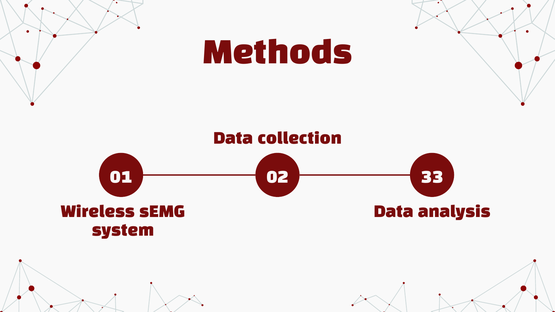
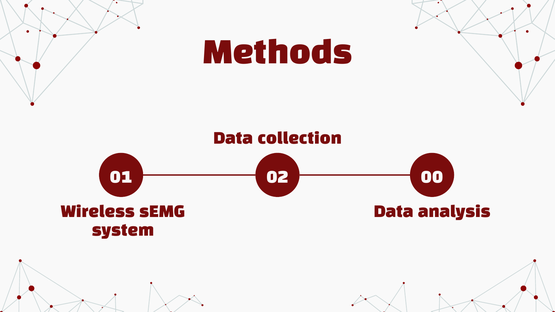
33: 33 -> 00 (432, 177)
